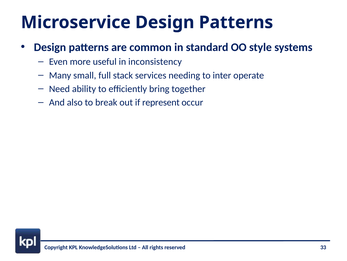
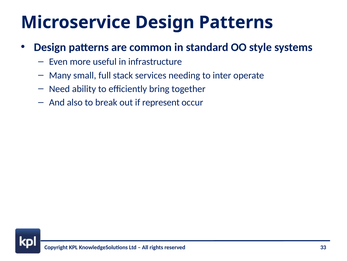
inconsistency: inconsistency -> infrastructure (155, 62)
